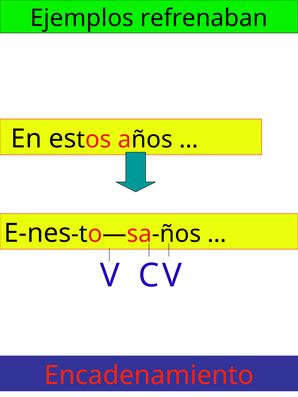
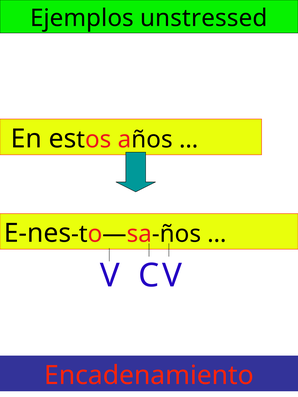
refrenaban: refrenaban -> unstressed (204, 18)
